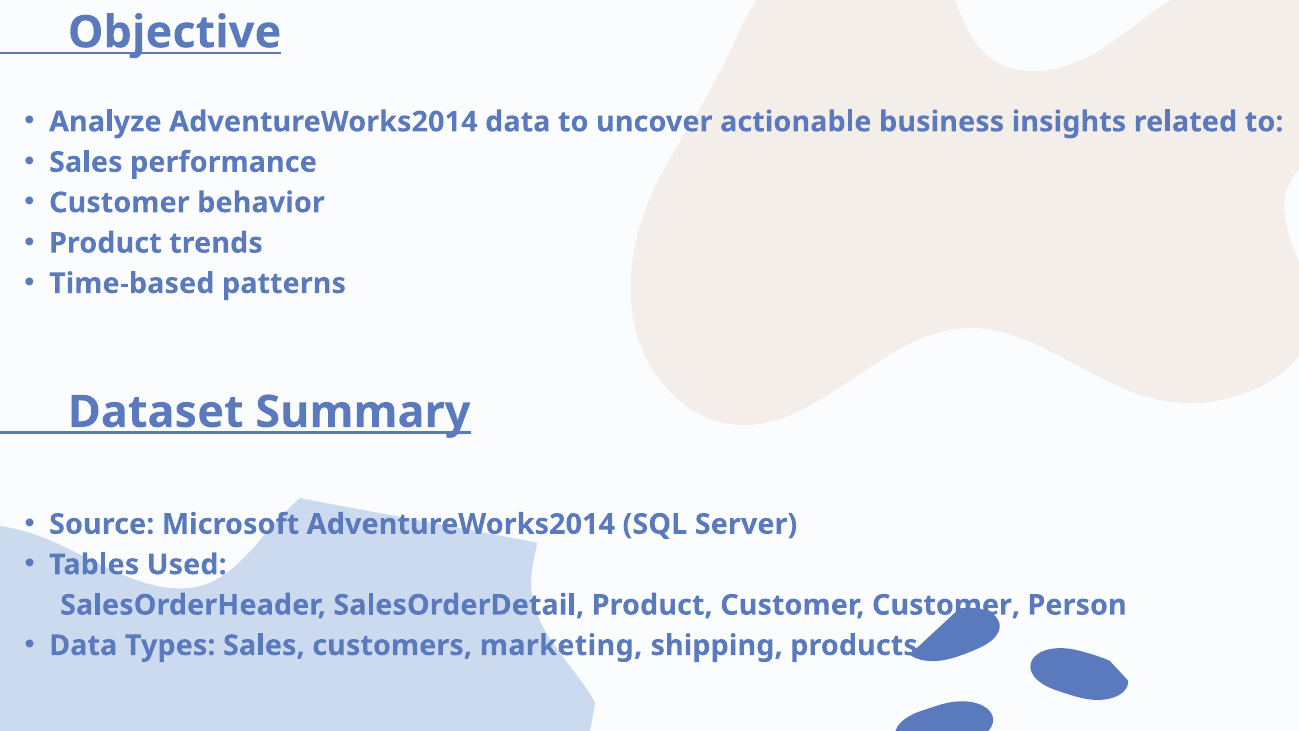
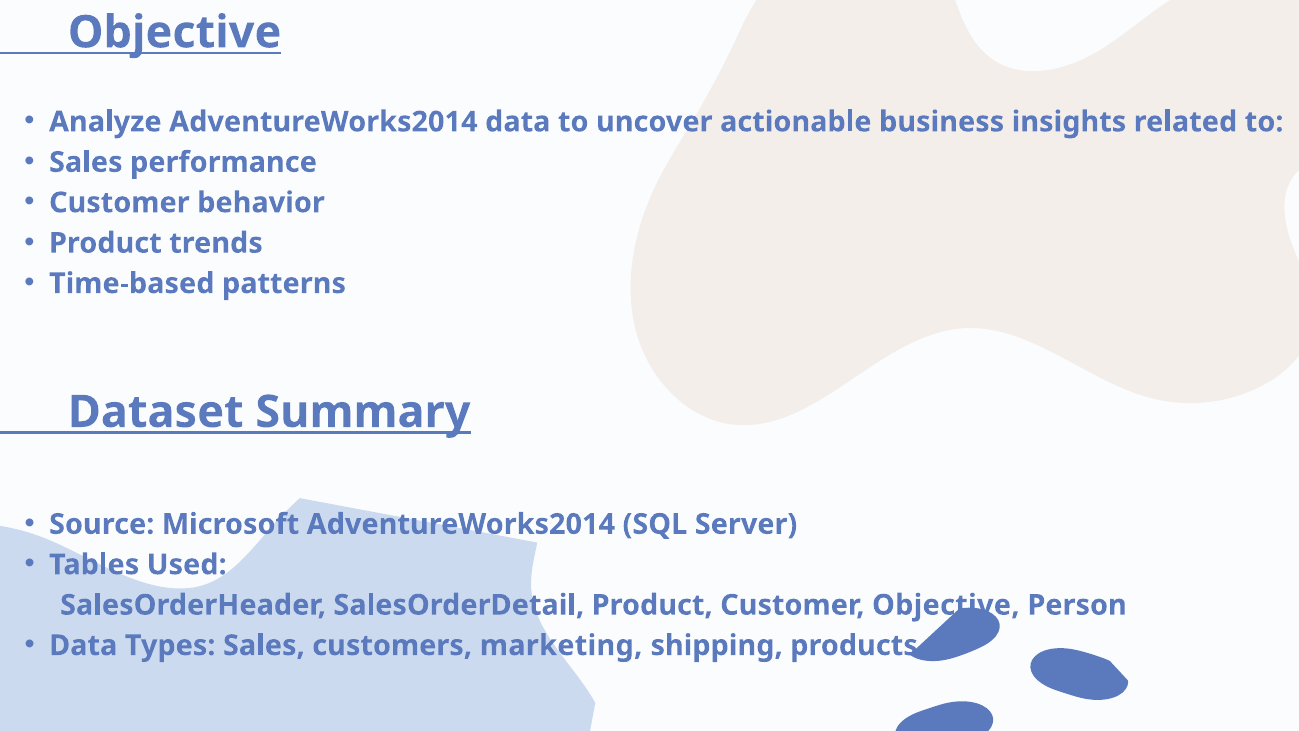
Customer Customer: Customer -> Objective (946, 605)
